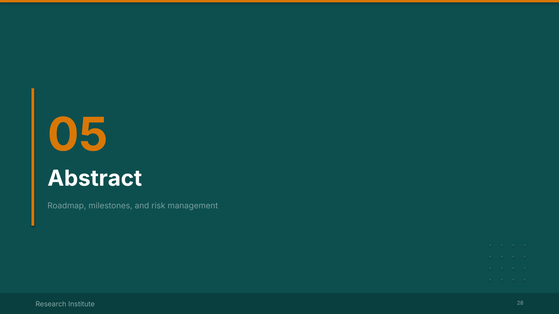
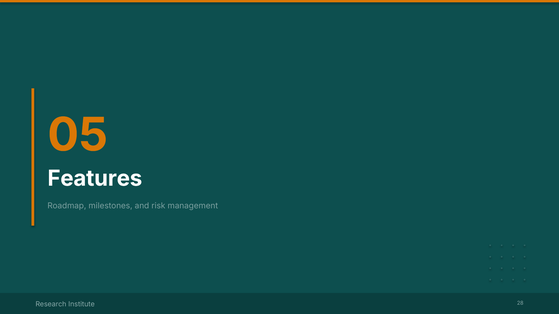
Abstract: Abstract -> Features (95, 179)
